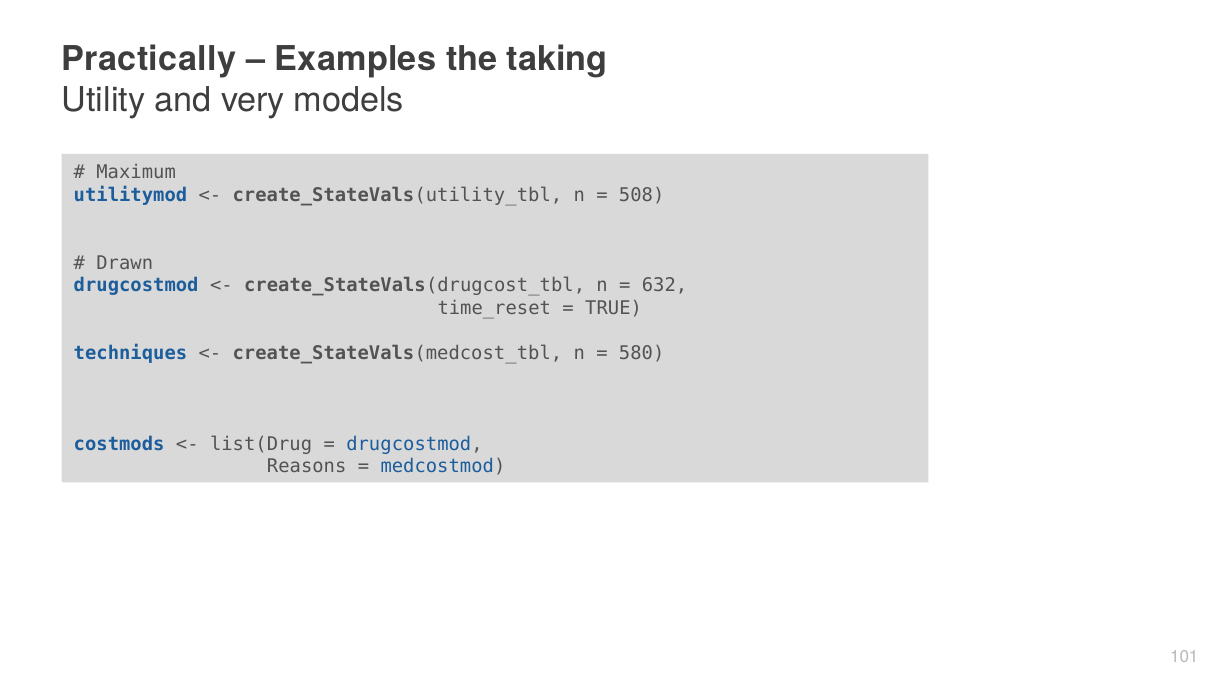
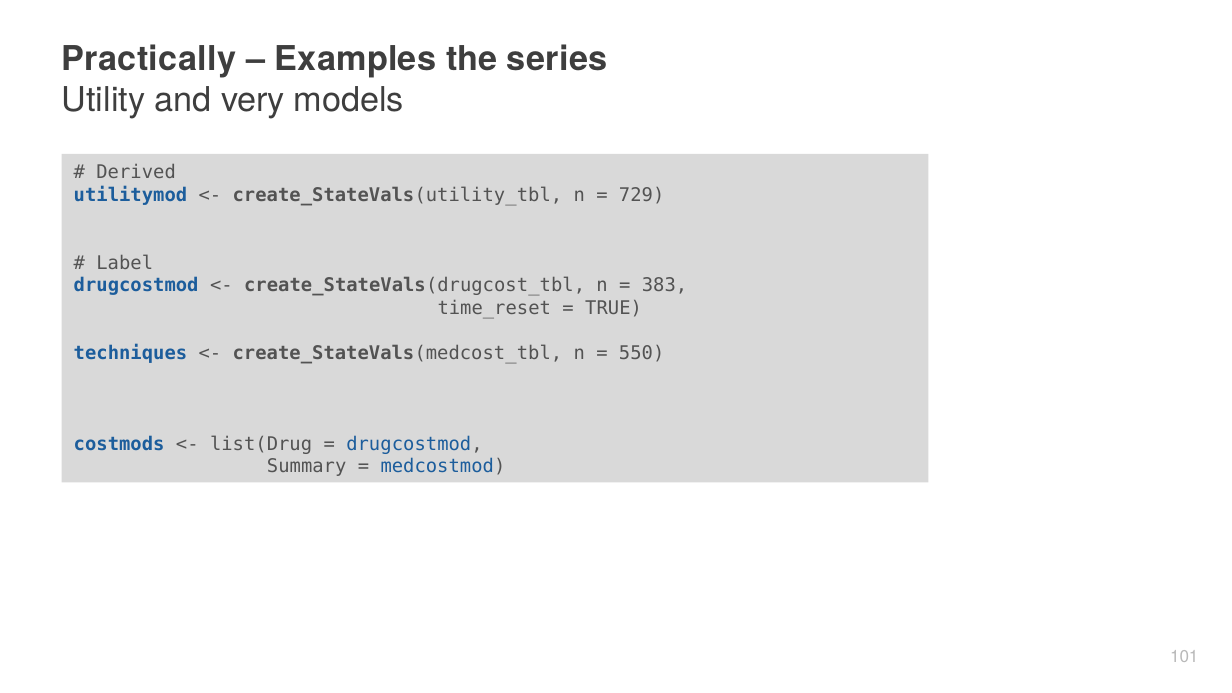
taking: taking -> series (557, 59)
Maximum: Maximum -> Derived (136, 173)
508: 508 -> 729 (642, 195)
Drawn: Drawn -> Label (125, 263)
632: 632 -> 383 (665, 286)
580: 580 -> 550 (642, 353)
Reasons: Reasons -> Summary (307, 466)
